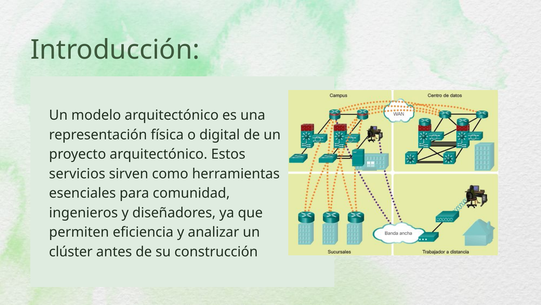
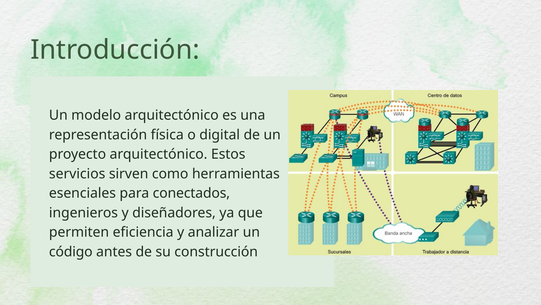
comunidad: comunidad -> conectados (191, 193)
clúster: clúster -> código (71, 251)
